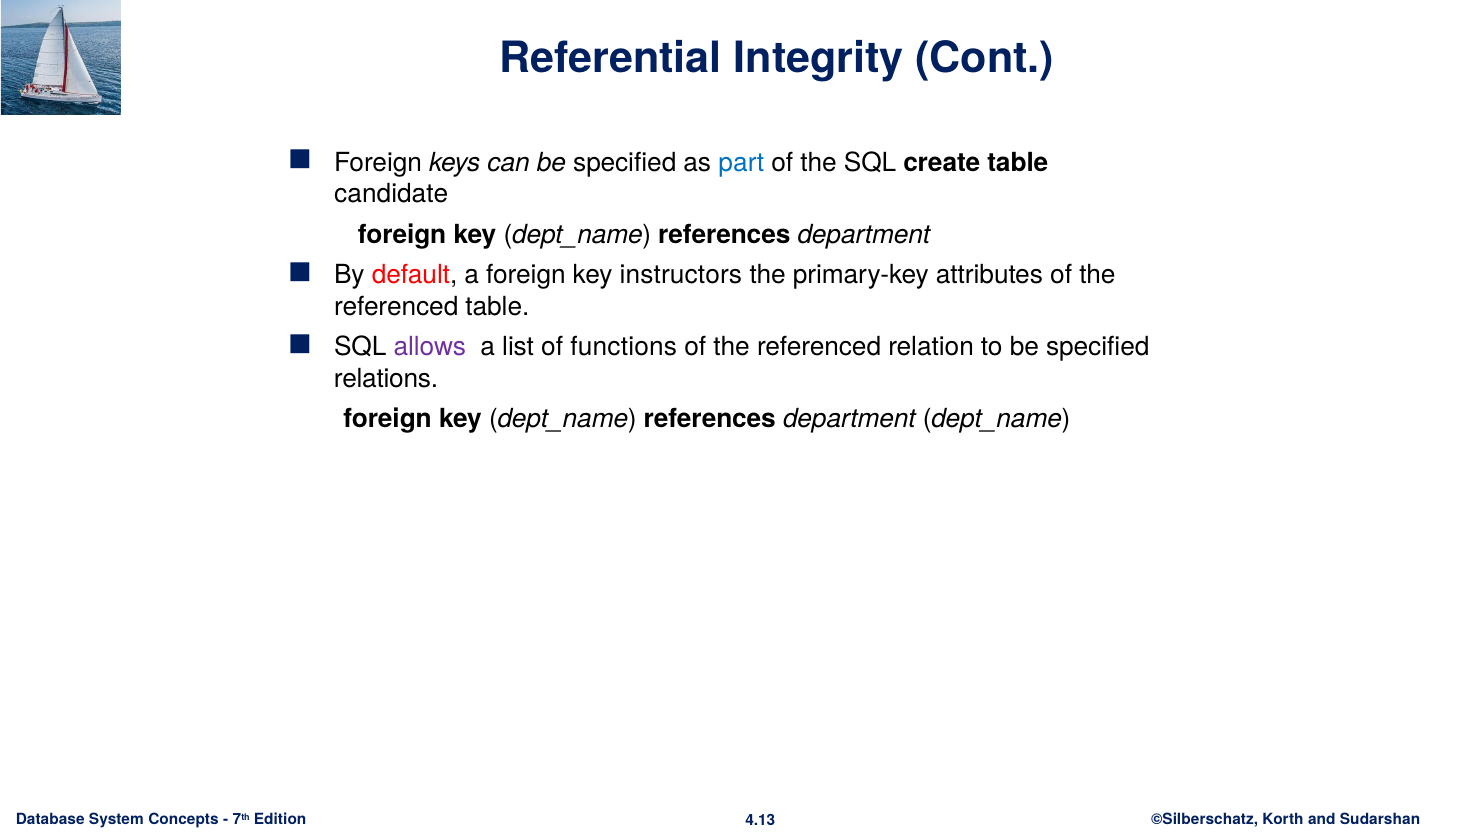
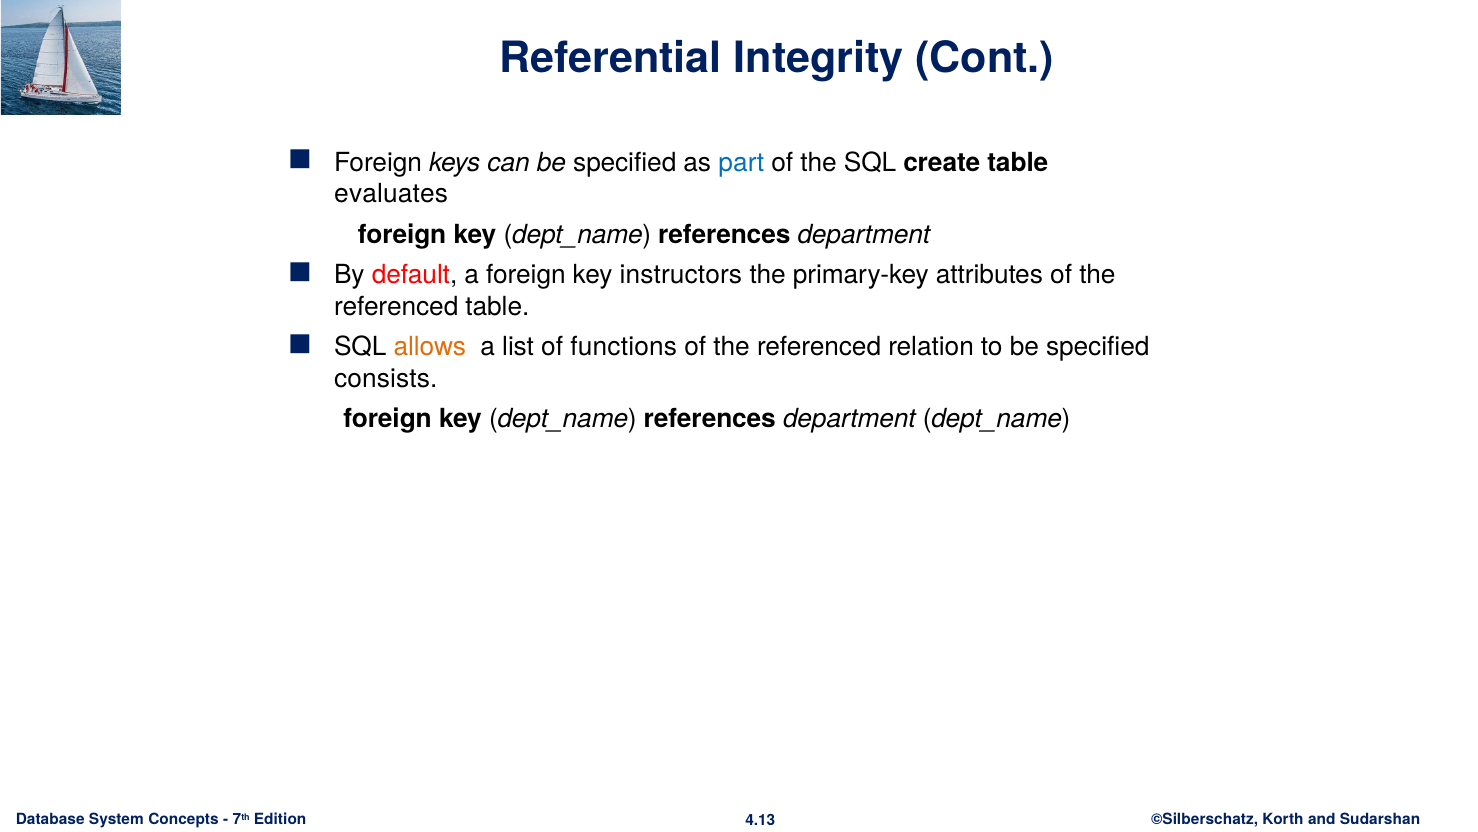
candidate: candidate -> evaluates (391, 194)
allows colour: purple -> orange (430, 347)
relations: relations -> consists (386, 378)
